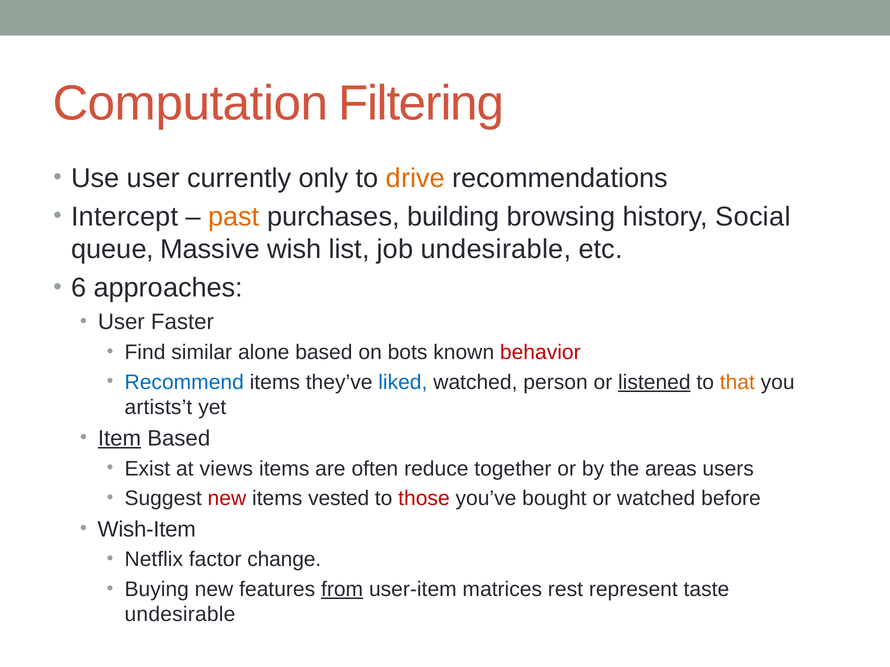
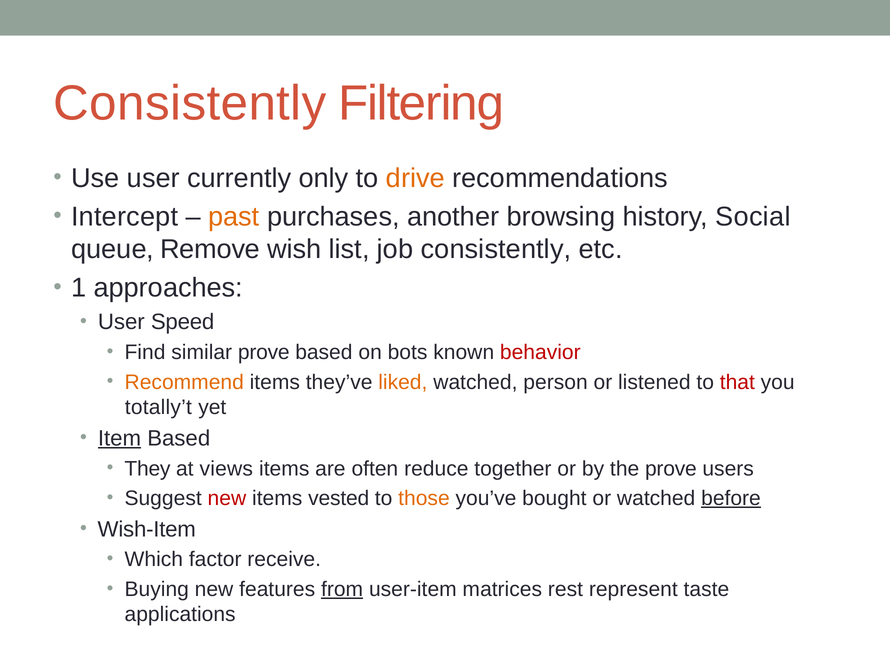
Computation: Computation -> Consistently (190, 104)
building: building -> another (453, 217)
Massive: Massive -> Remove (210, 250)
job undesirable: undesirable -> consistently (496, 250)
6: 6 -> 1 (79, 288)
Faster: Faster -> Speed (183, 322)
similar alone: alone -> prove (264, 353)
Recommend colour: blue -> orange (184, 382)
liked colour: blue -> orange (403, 382)
listened underline: present -> none (654, 382)
that colour: orange -> red (737, 382)
artists’t: artists’t -> totally’t (158, 408)
Exist: Exist -> They (147, 469)
the areas: areas -> prove (671, 469)
those colour: red -> orange (424, 499)
before underline: none -> present (731, 499)
Netflix: Netflix -> Which (154, 560)
change: change -> receive (284, 560)
undesirable: undesirable -> applications (180, 615)
